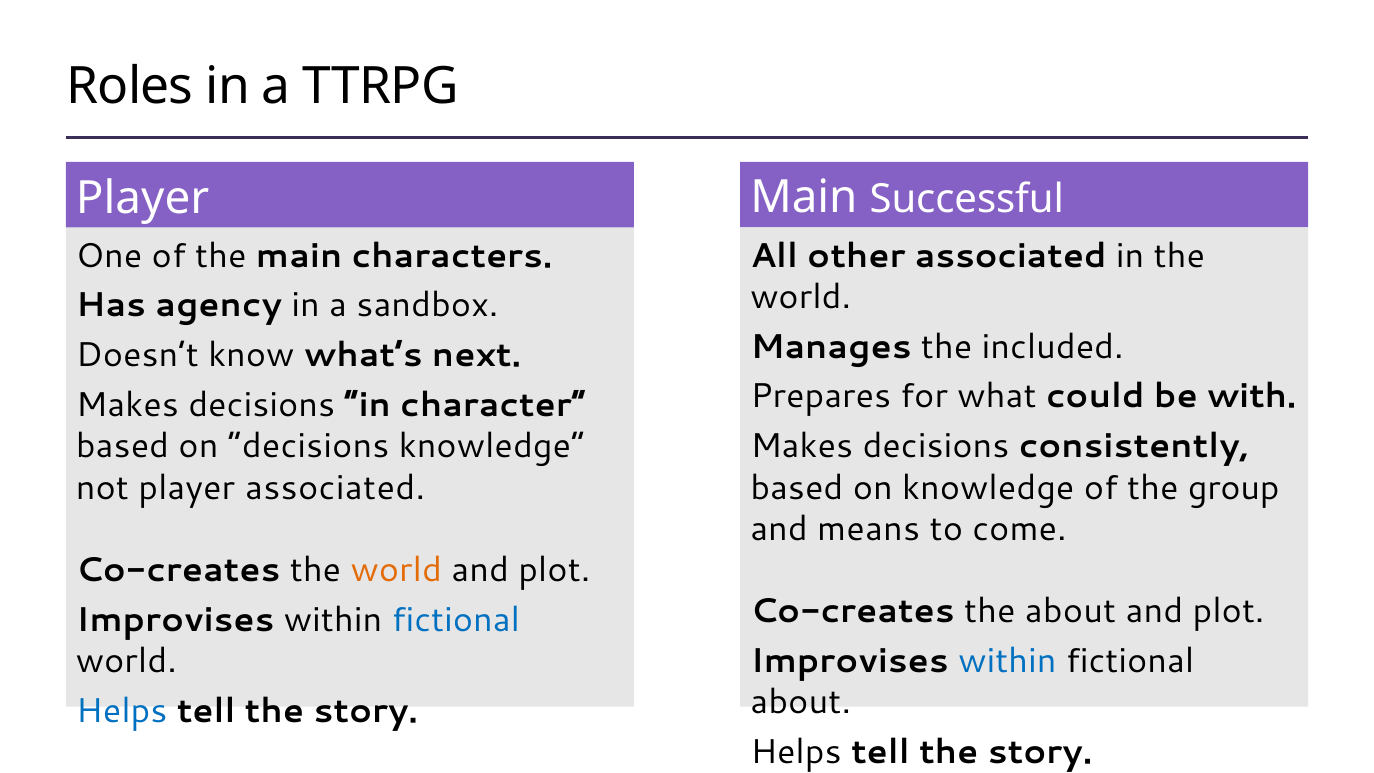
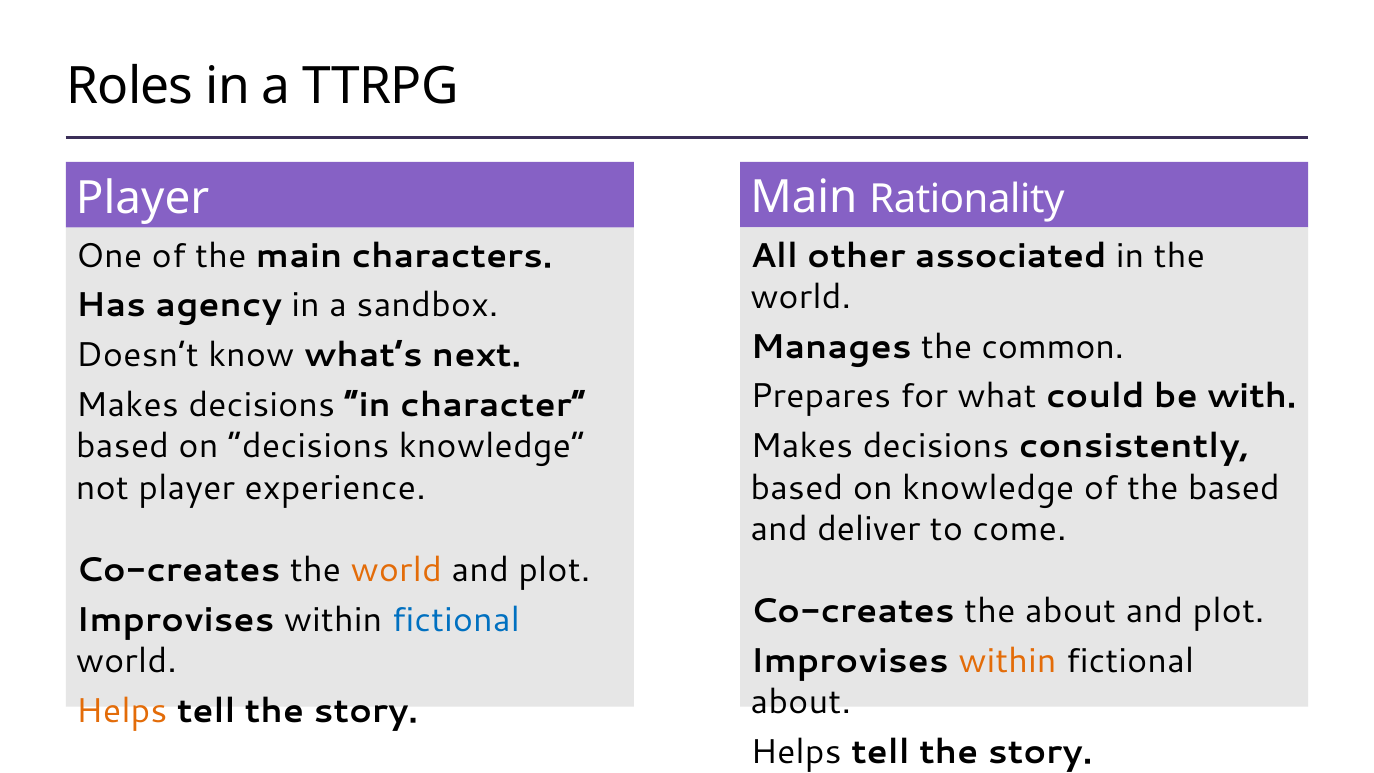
Successful: Successful -> Rationality (967, 200)
included: included -> common (1053, 347)
player associated: associated -> experience (335, 488)
the group: group -> based (1234, 488)
means: means -> deliver (869, 529)
within colour: blue -> orange (1007, 661)
Helps colour: blue -> orange (122, 711)
